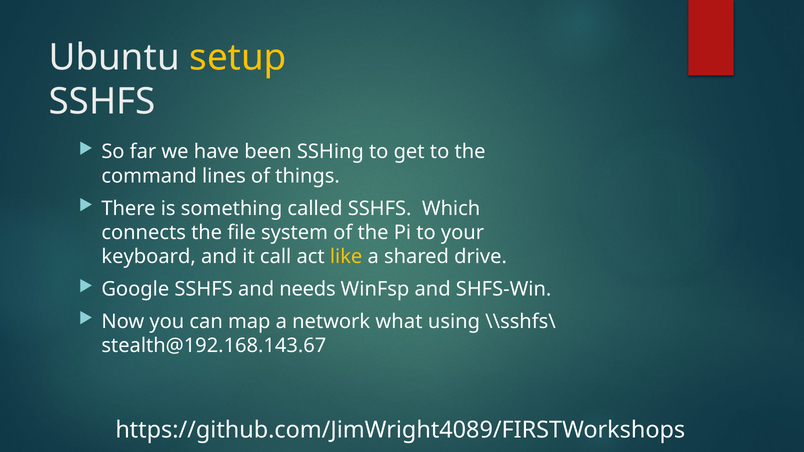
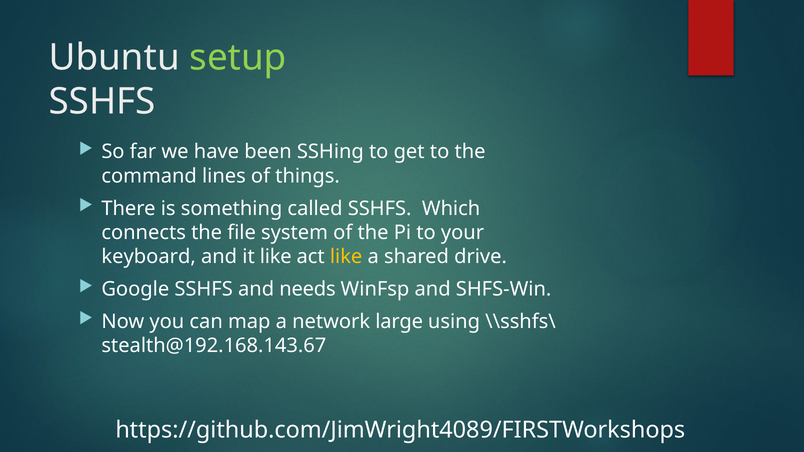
setup colour: yellow -> light green (238, 58)
it call: call -> like (276, 257)
what: what -> large (399, 322)
